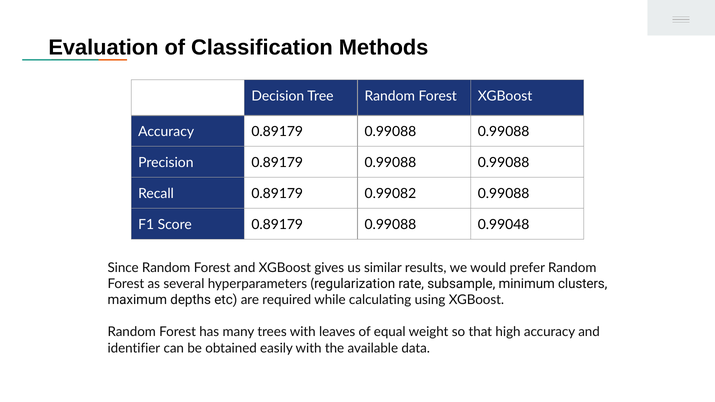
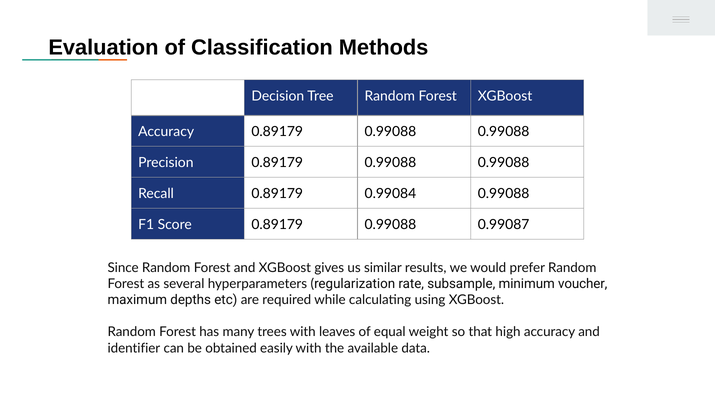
0.99082: 0.99082 -> 0.99084 (390, 194)
0.99048: 0.99048 -> 0.99087 (504, 225)
clusters: clusters -> voucher (583, 284)
